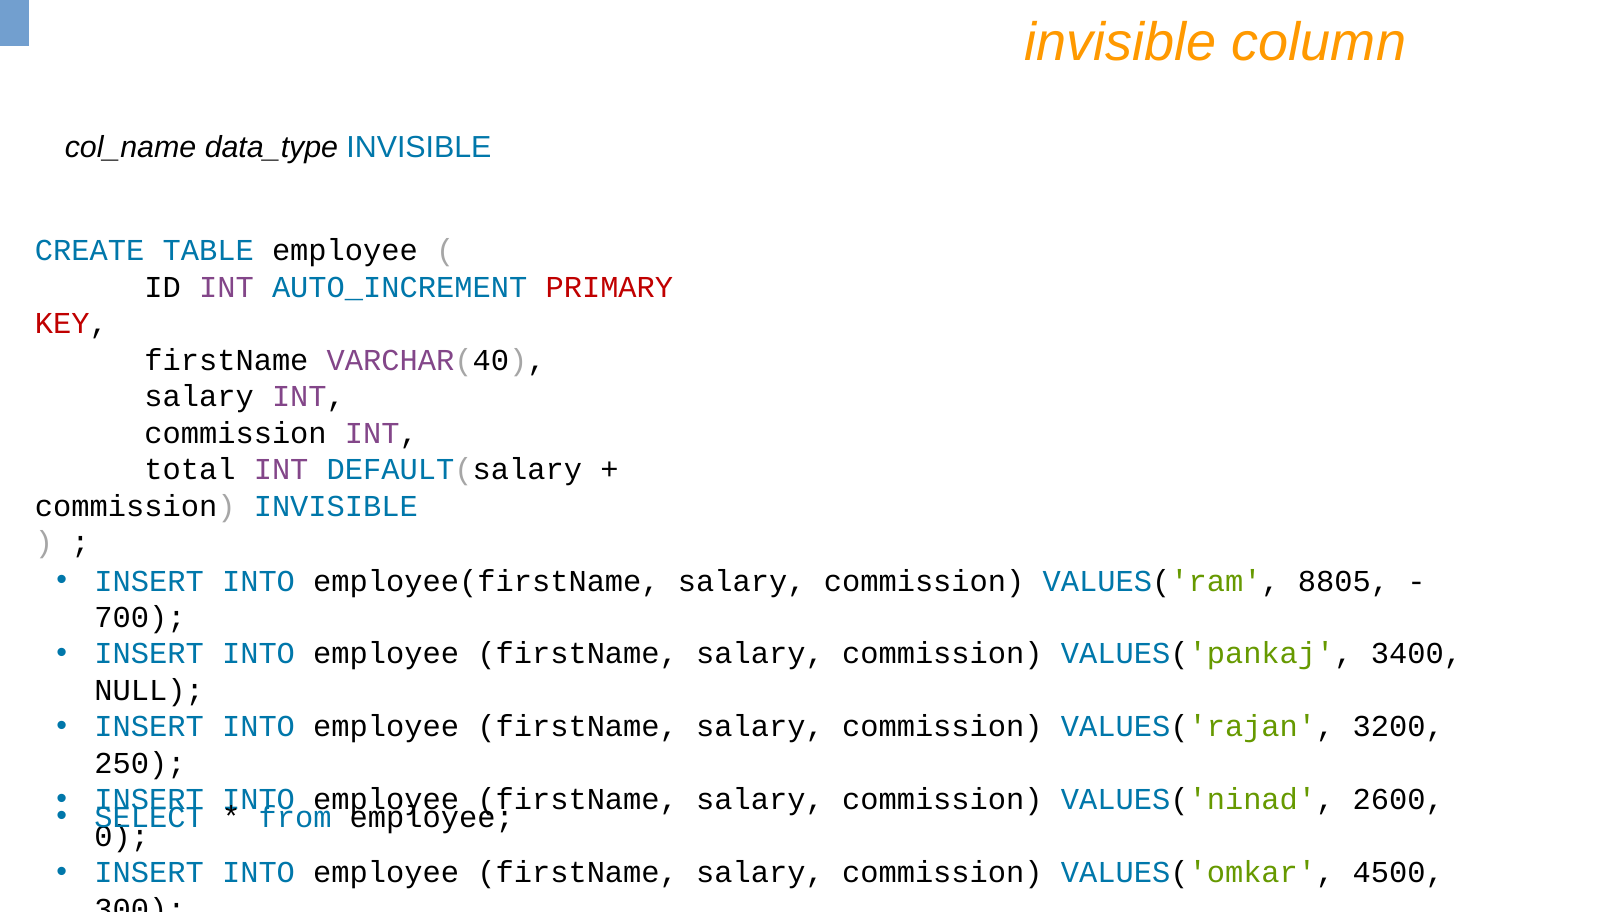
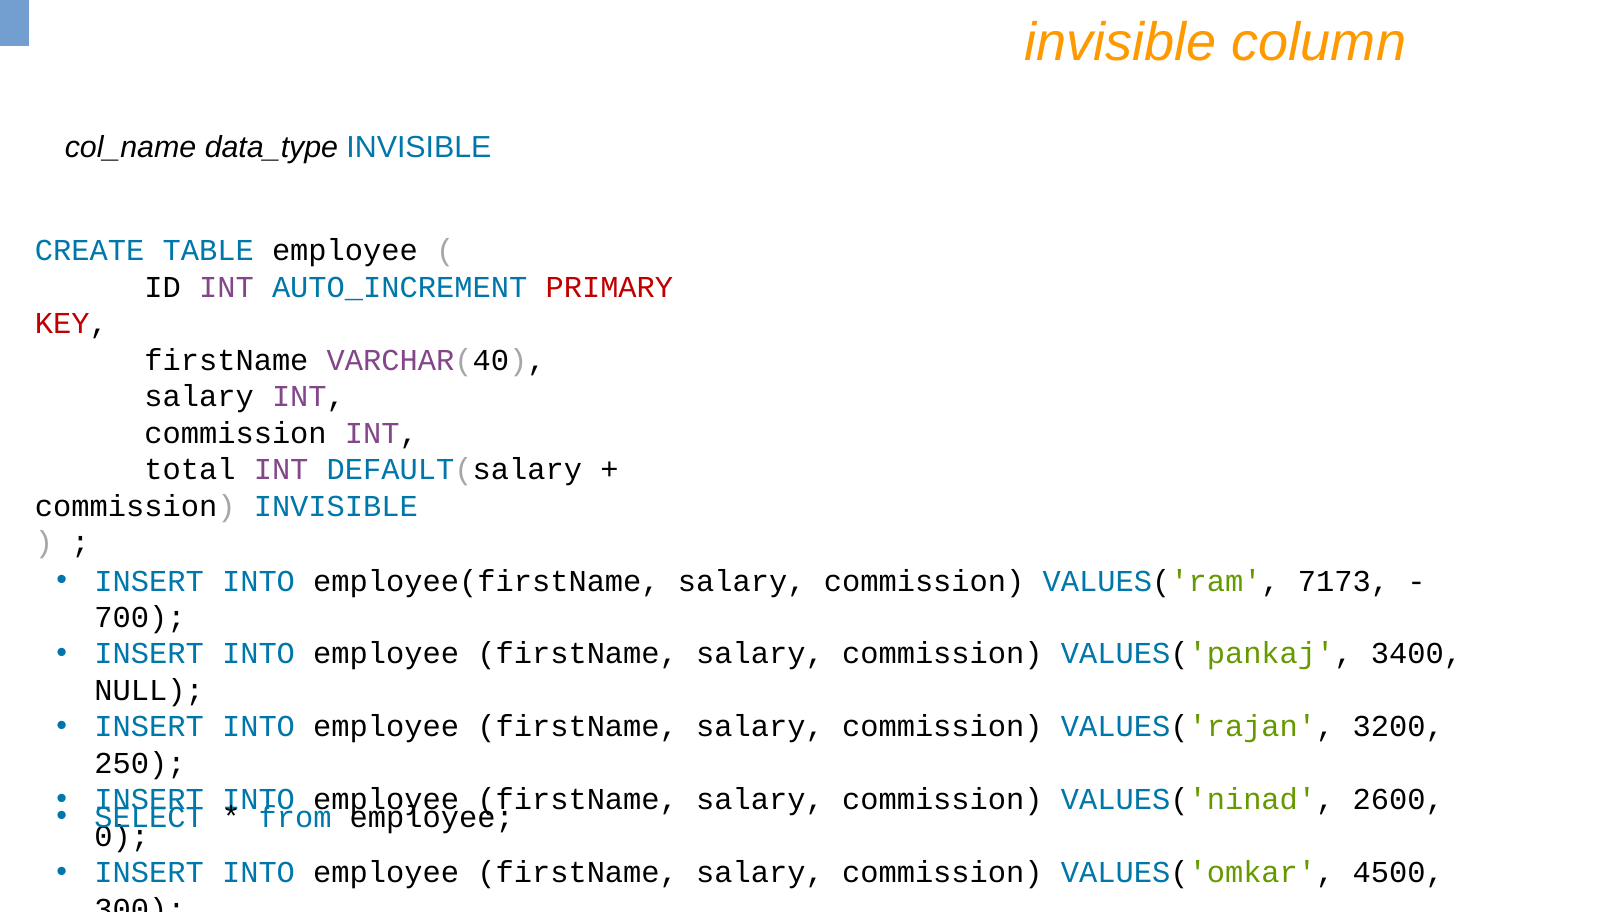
8805: 8805 -> 7173 (1344, 581)
